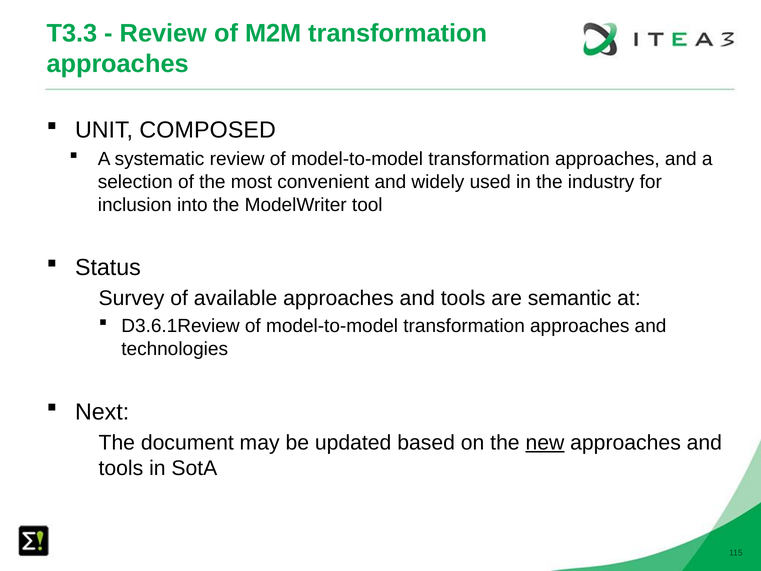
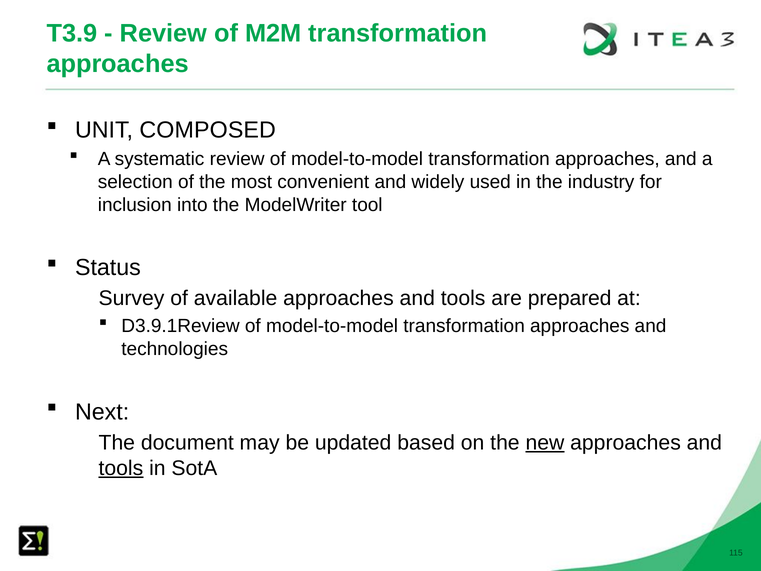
T3.3: T3.3 -> T3.9 (72, 33)
semantic: semantic -> prepared (570, 298)
D3.6.1Review: D3.6.1Review -> D3.9.1Review (180, 326)
tools underline: none -> present (121, 468)
